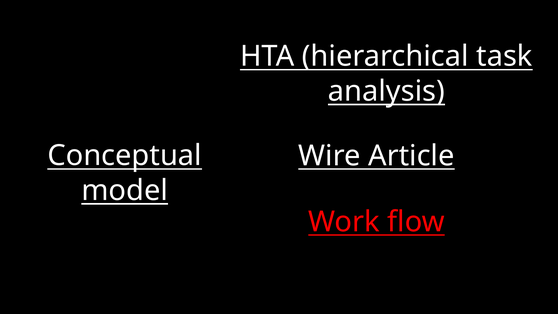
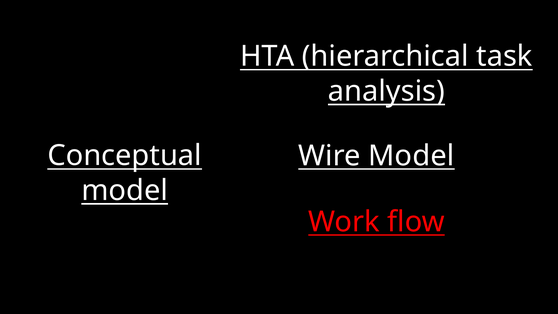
Wire Article: Article -> Model (411, 156)
